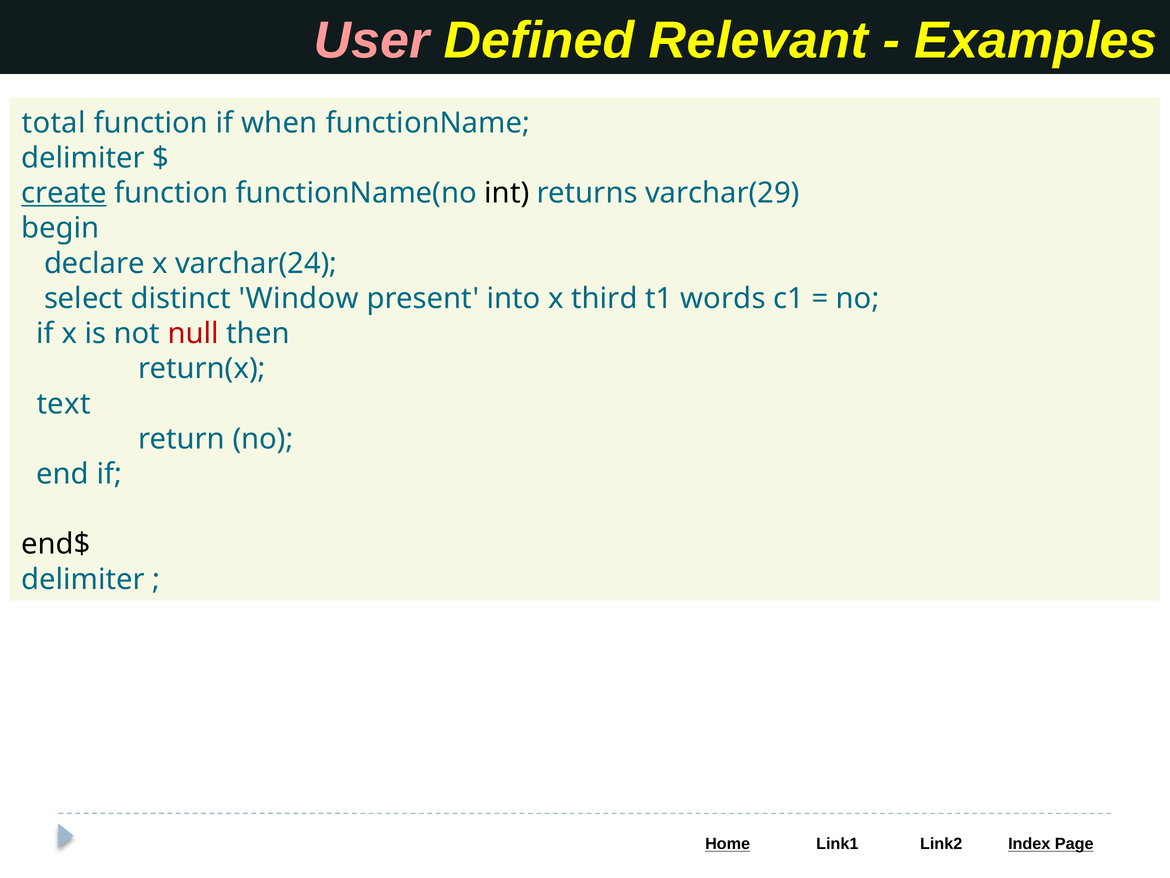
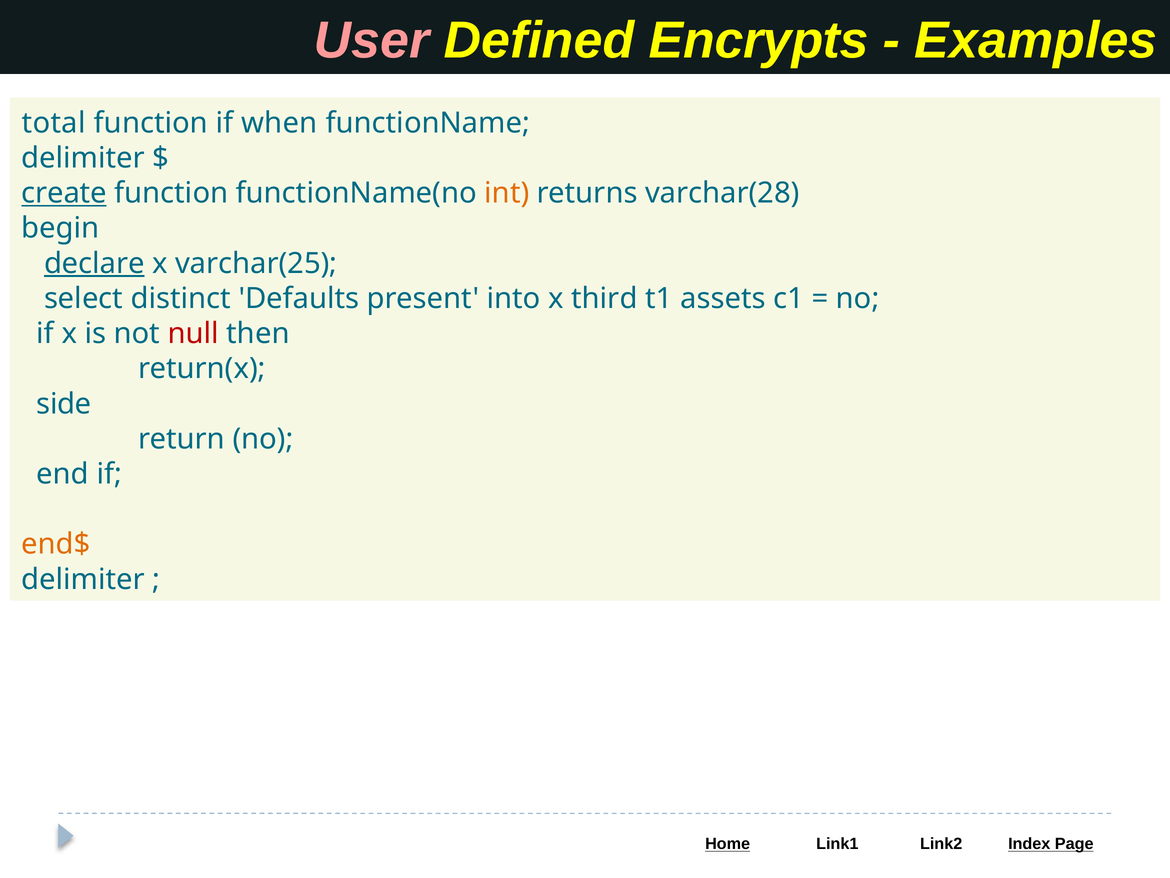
Relevant: Relevant -> Encrypts (759, 41)
int colour: black -> orange (507, 193)
varchar(29: varchar(29 -> varchar(28 (722, 193)
declare underline: none -> present (94, 263)
varchar(24: varchar(24 -> varchar(25 (256, 263)
Window: Window -> Defaults (299, 298)
words: words -> assets (723, 298)
text: text -> side (64, 404)
end$ colour: black -> orange (56, 544)
